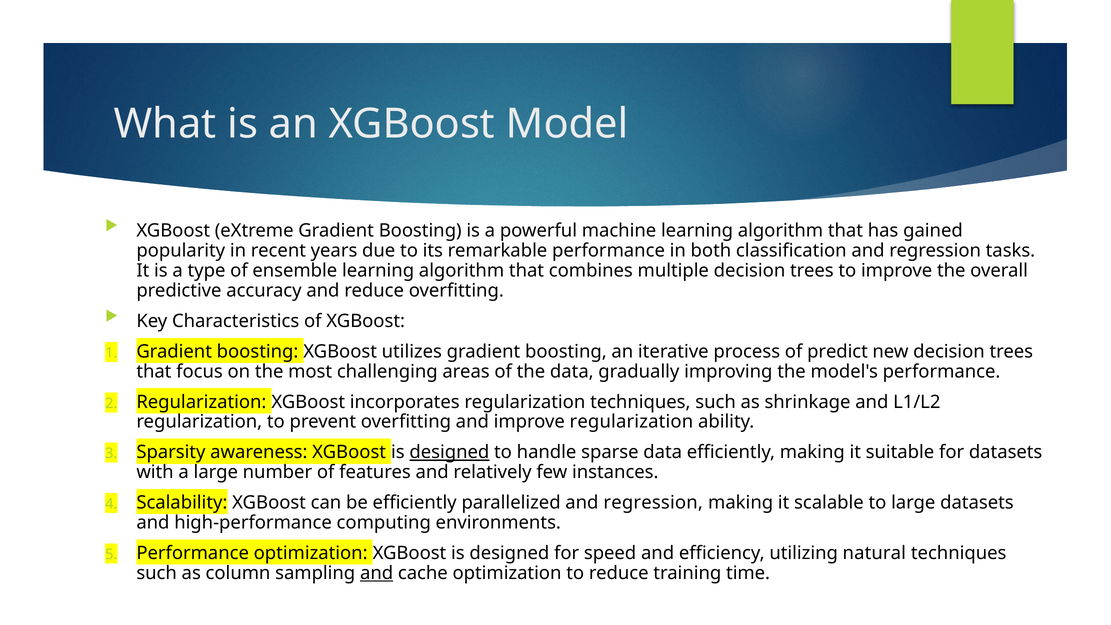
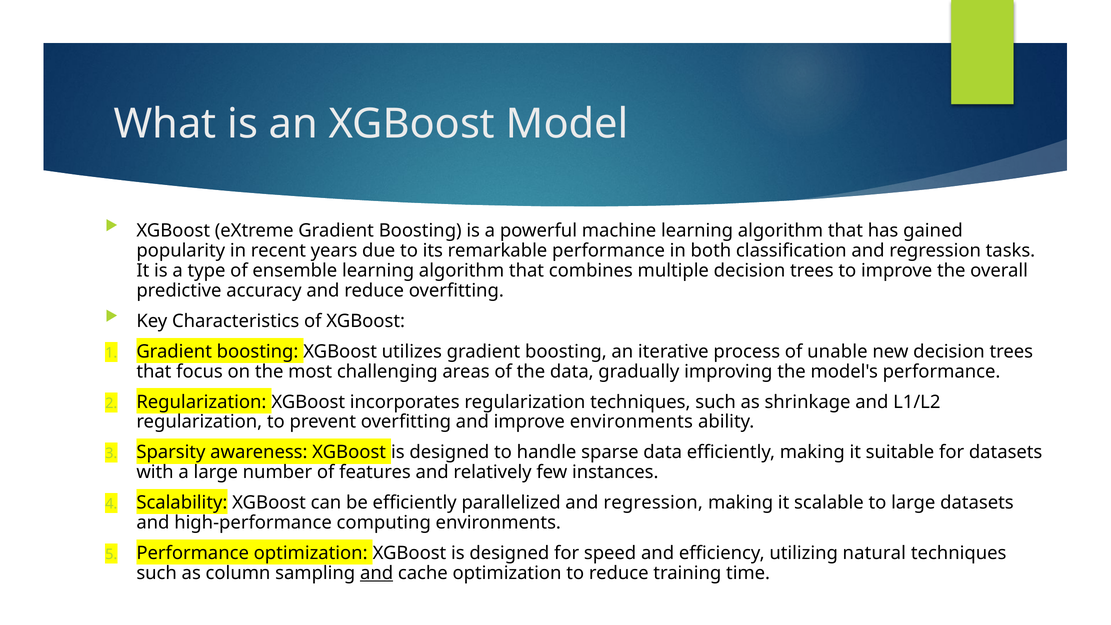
predict: predict -> unable (837, 351)
improve regularization: regularization -> environments (631, 422)
designed underline: present -> none (449, 452)
